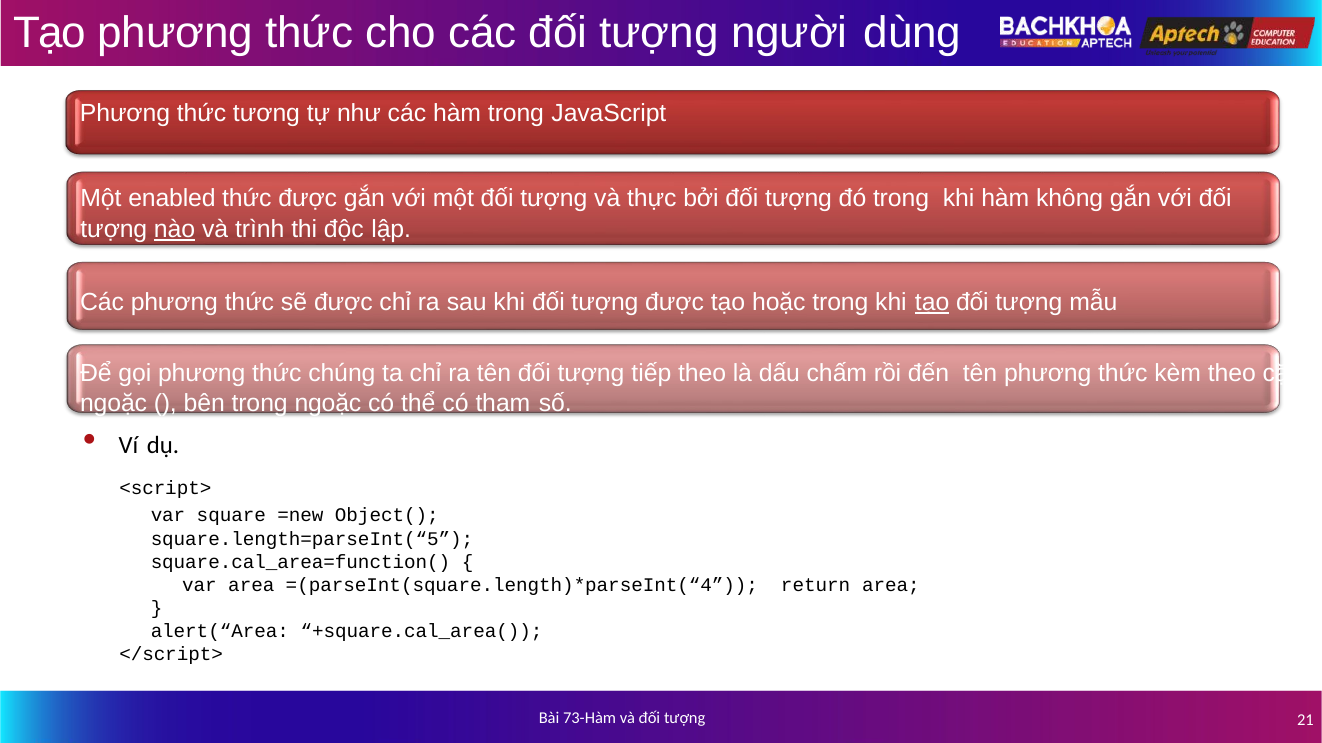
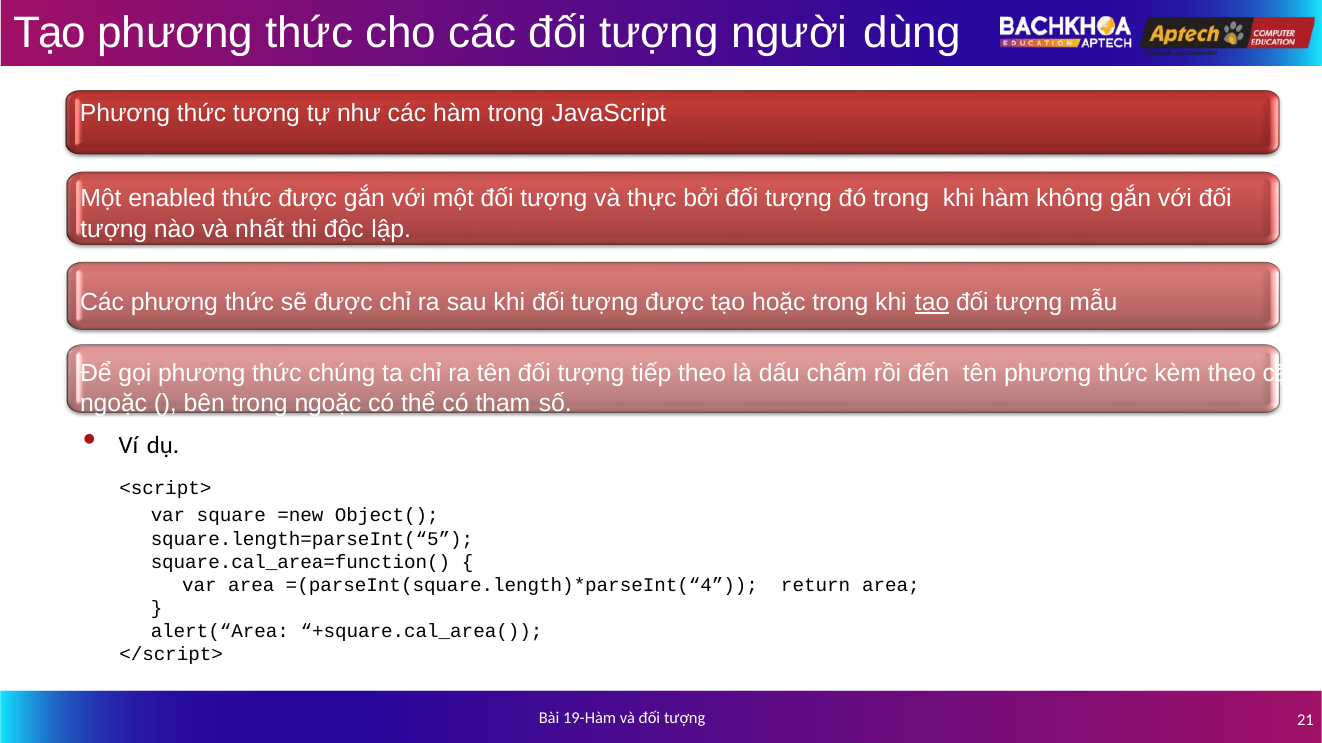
nào underline: present -> none (175, 229)
trình: trình -> nhất (260, 229)
73-Hàm: 73-Hàm -> 19-Hàm (590, 719)
